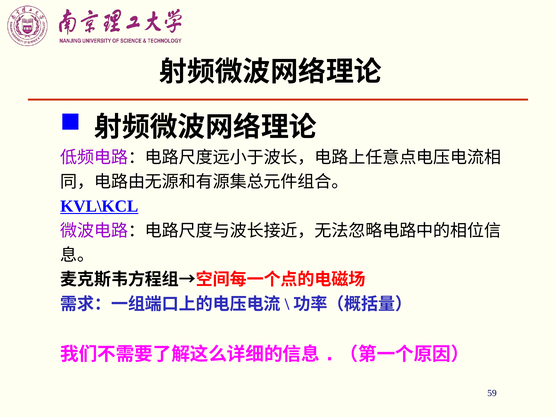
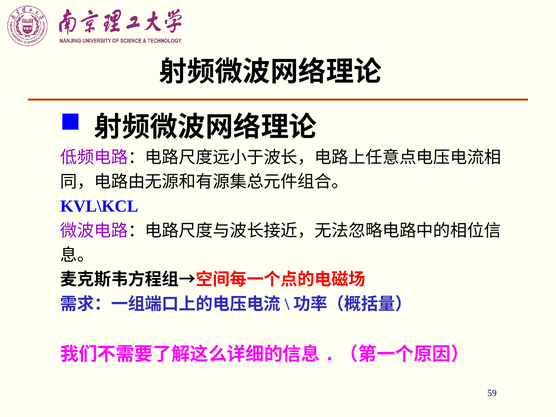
KVL\KCL underline: present -> none (99, 206)
